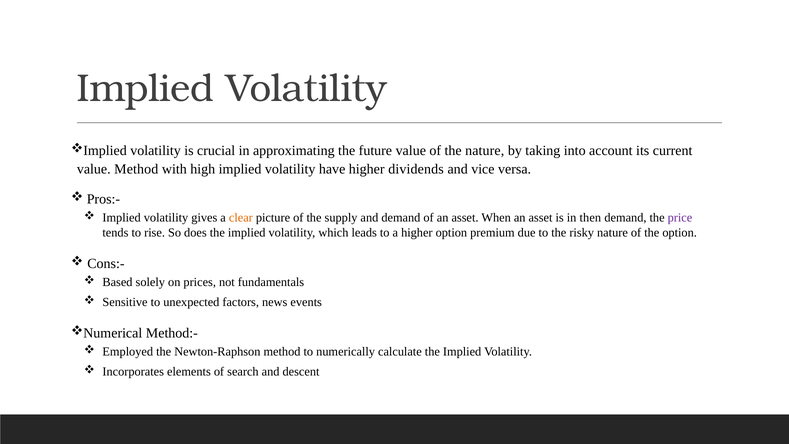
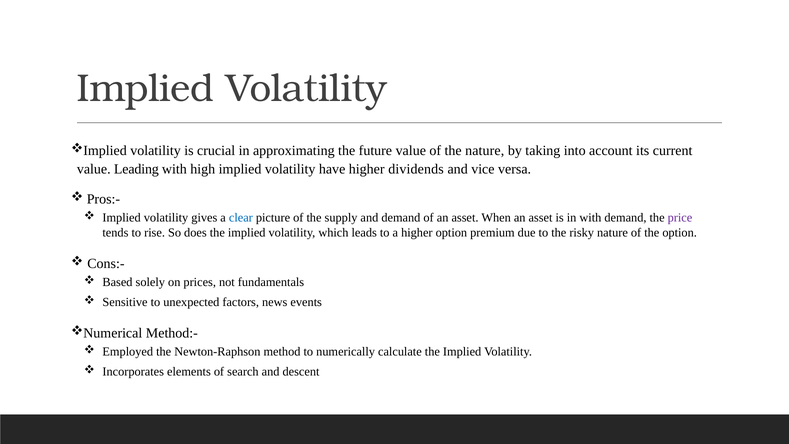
value Method: Method -> Leading (136, 169)
clear colour: orange -> blue (241, 218)
in then: then -> with (590, 218)
